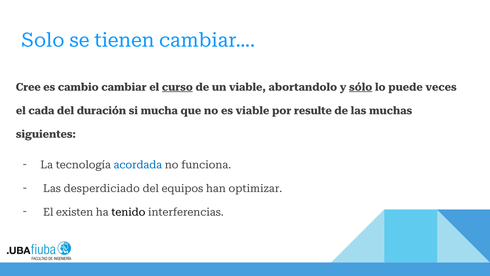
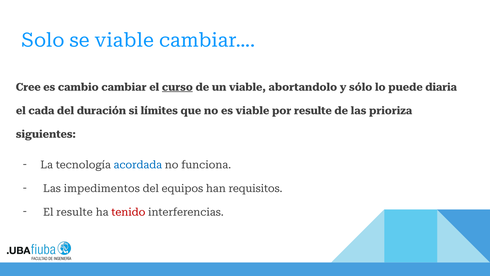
se tienen: tienen -> viable (124, 40)
sólo underline: present -> none (361, 87)
veces: veces -> diaria (441, 87)
mucha: mucha -> límites (159, 110)
muchas: muchas -> prioriza (391, 110)
desperdiciado: desperdiciado -> impedimentos (102, 188)
optimizar: optimizar -> requisitos (255, 188)
El existen: existen -> resulte (74, 212)
tenido colour: black -> red (128, 212)
